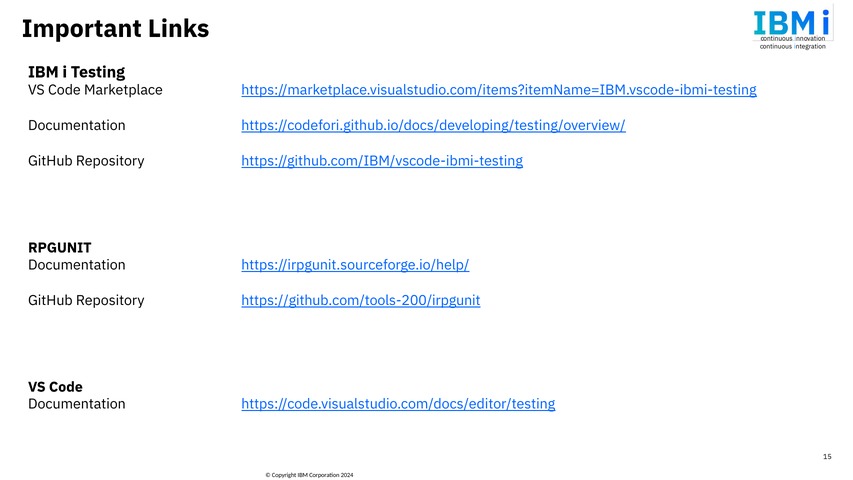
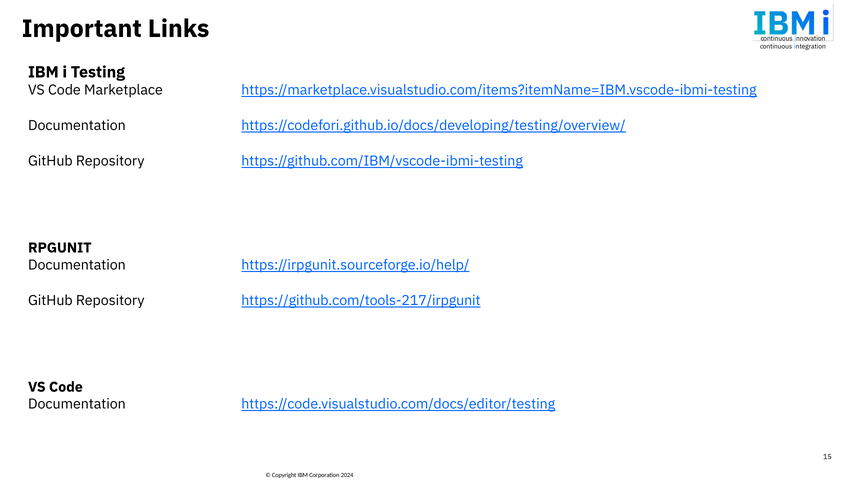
https://github.com/tools-200/irpgunit: https://github.com/tools-200/irpgunit -> https://github.com/tools-217/irpgunit (361, 300)
